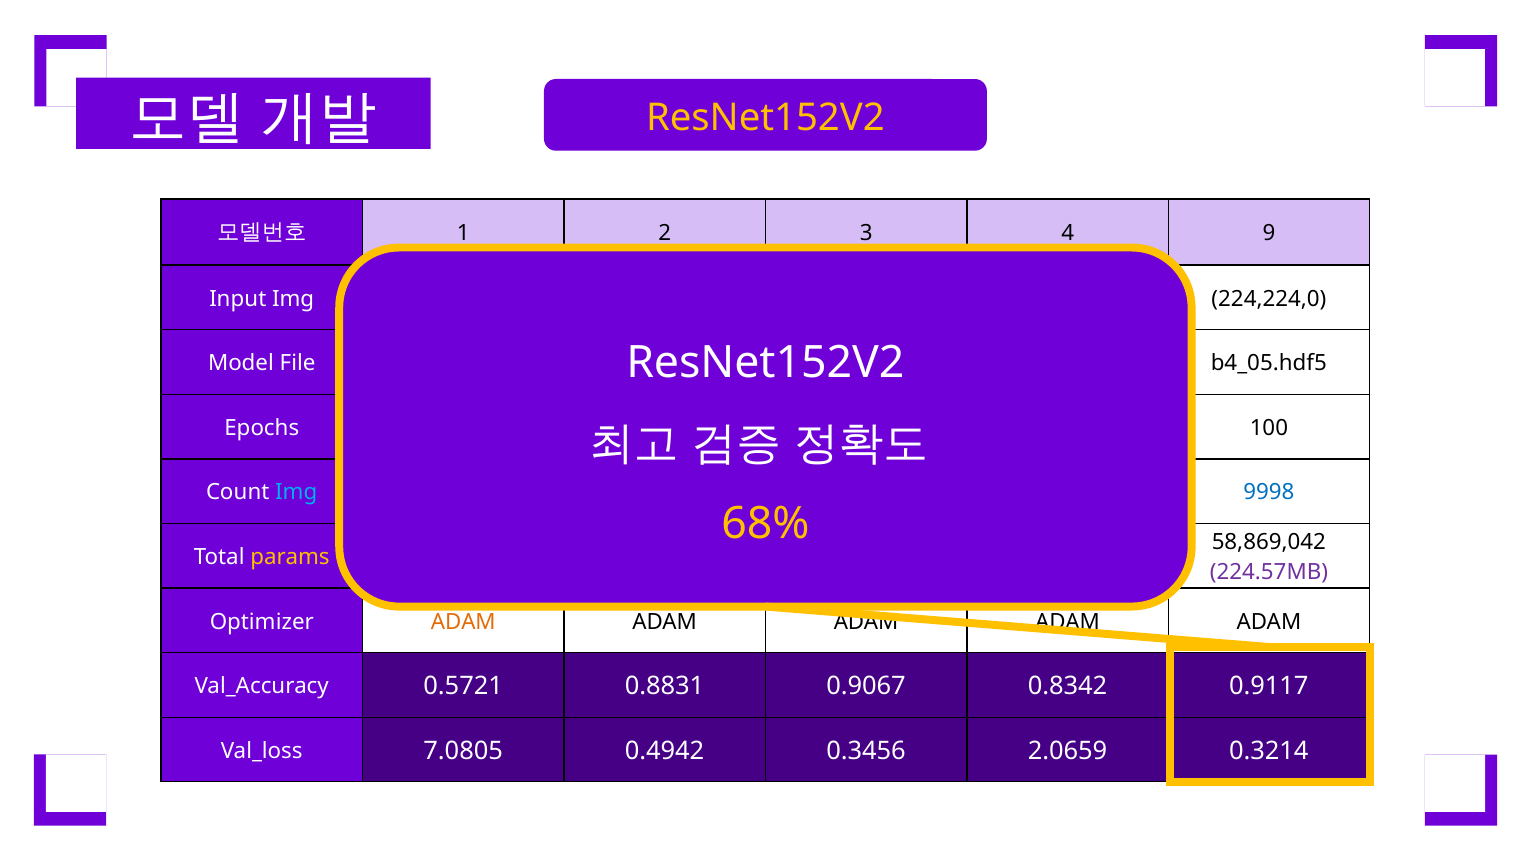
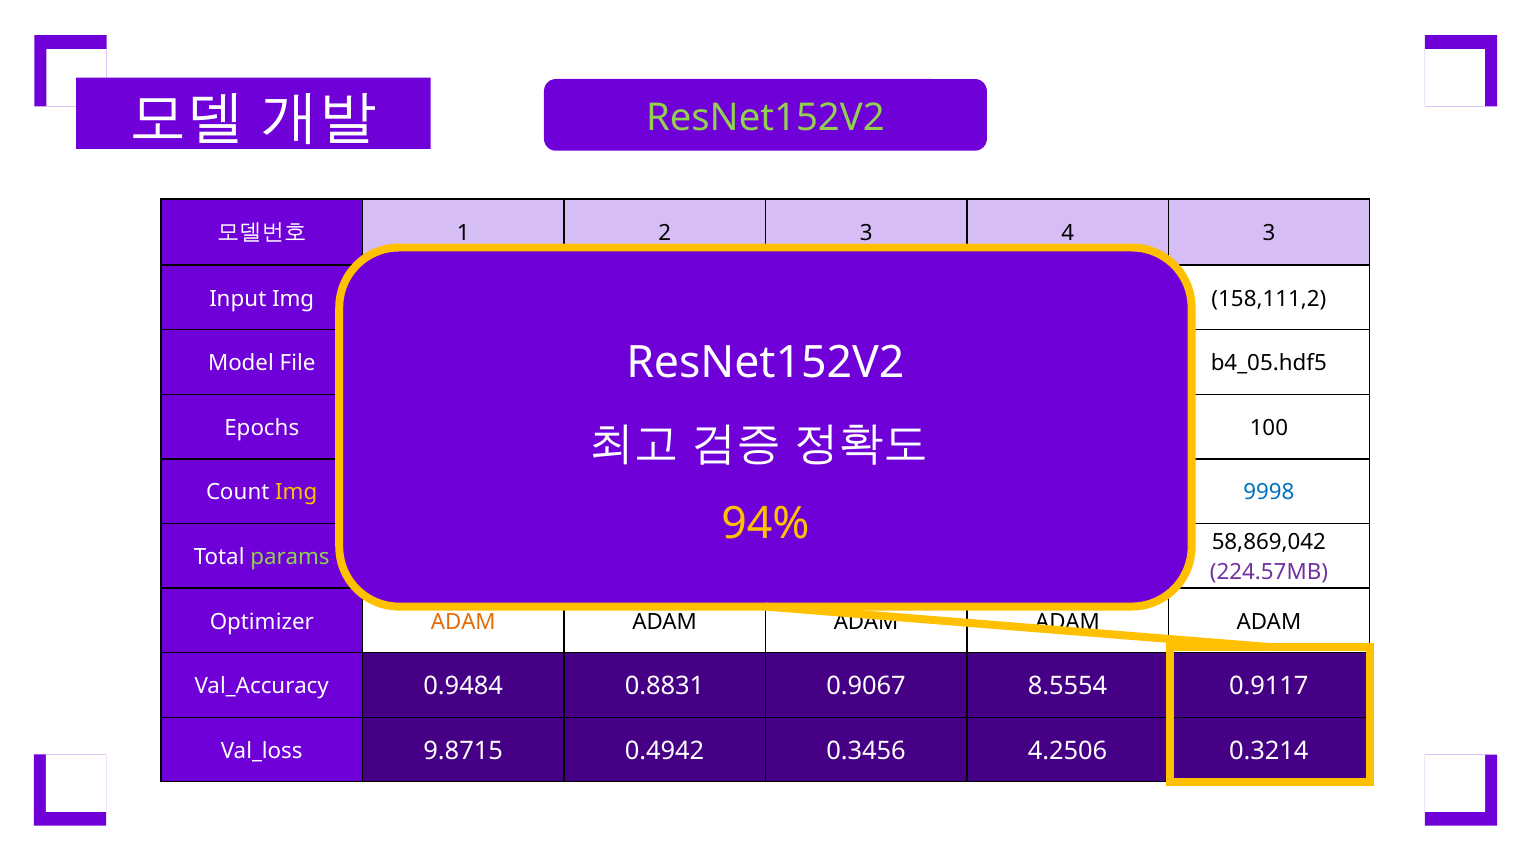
ResNet152V2 colour: yellow -> light green (765, 118)
9: 9 -> 3 (1269, 233)
224,224,0: 224,224,0 -> 158,111,2 (1269, 299)
Img colour: light blue -> yellow (296, 493)
68%: 68% -> 94% (765, 524)
params colour: yellow -> light green (290, 557)
0.5721: 0.5721 -> 0.9484 (463, 686)
0.8342: 0.8342 -> 8.5554 (1067, 686)
7.0805: 7.0805 -> 9.8715 (463, 751)
2.0659: 2.0659 -> 4.2506 (1067, 751)
